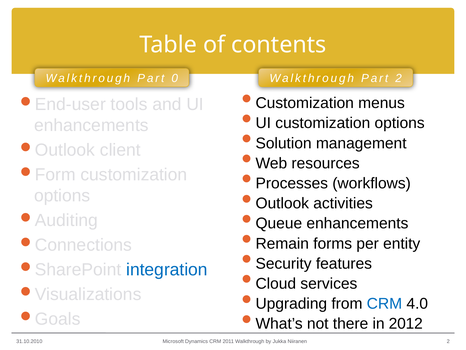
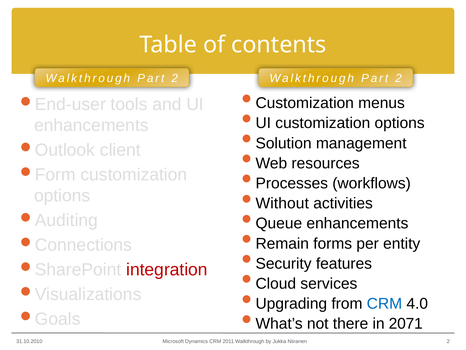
0: 0 -> 2 (175, 78)
Outlook: Outlook -> Without (282, 203)
integration colour: blue -> red (167, 269)
2012: 2012 -> 2071 (406, 323)
